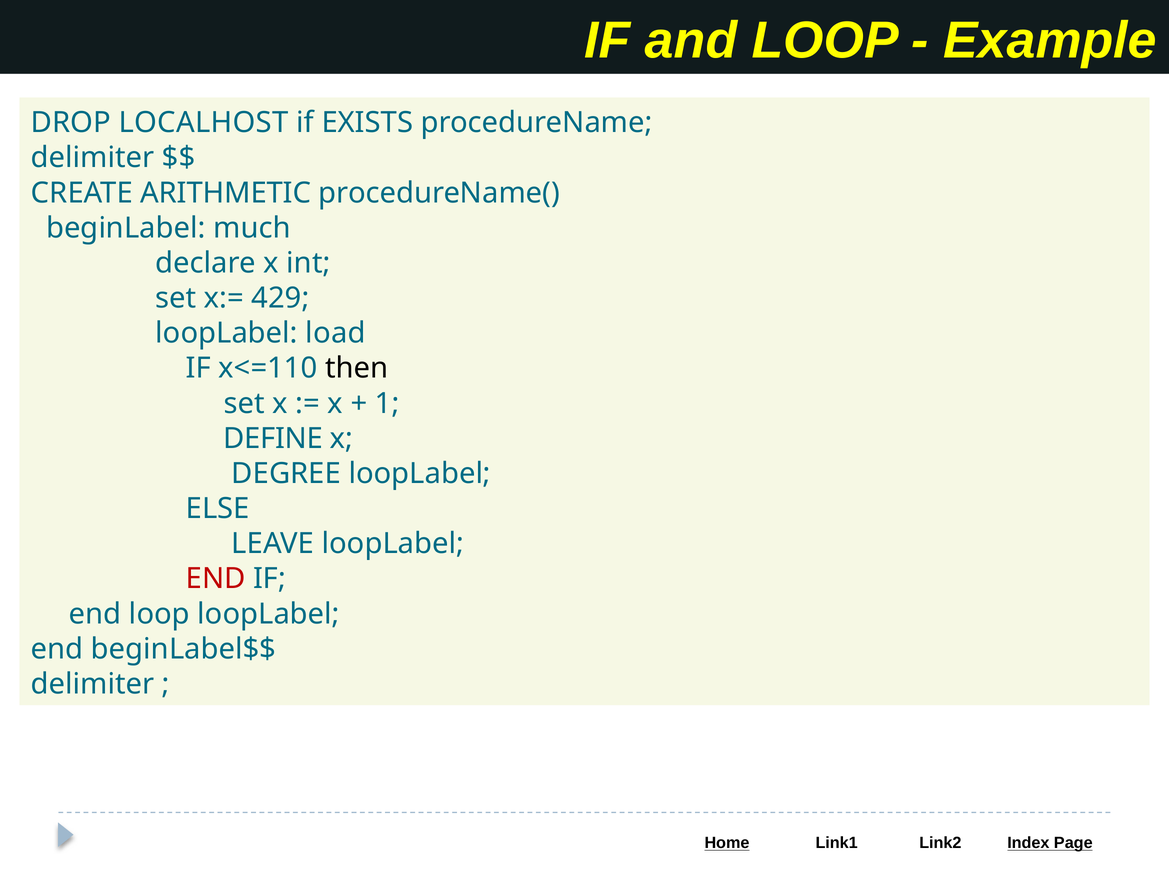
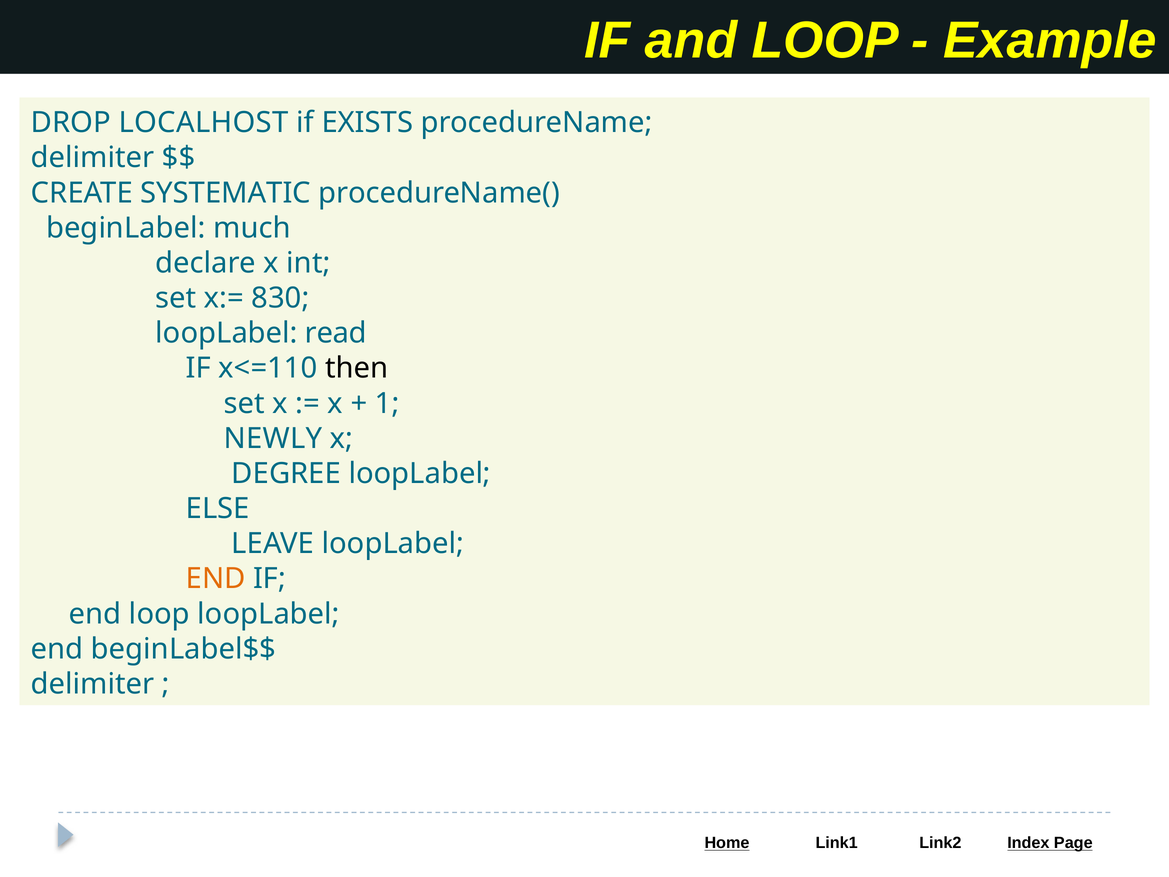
ARITHMETIC: ARITHMETIC -> SYSTEMATIC (226, 193)
429: 429 -> 830 (280, 298)
load: load -> read (336, 333)
DEFINE: DEFINE -> NEWLY (273, 438)
END colour: red -> orange (216, 579)
